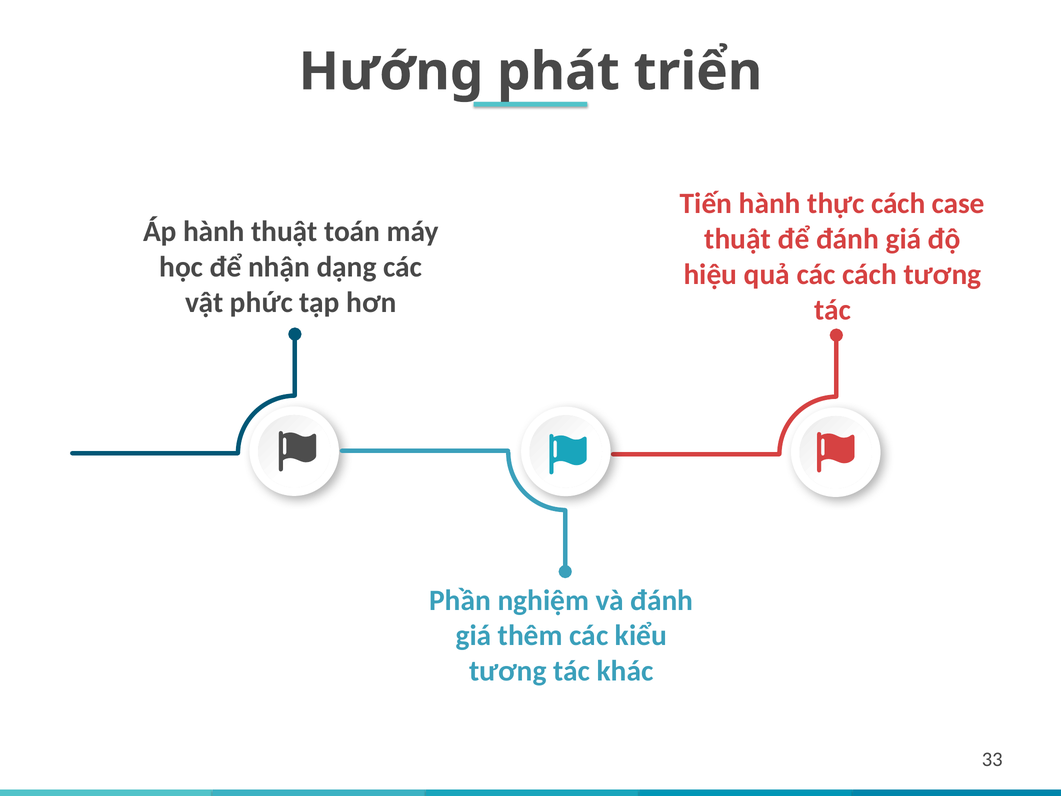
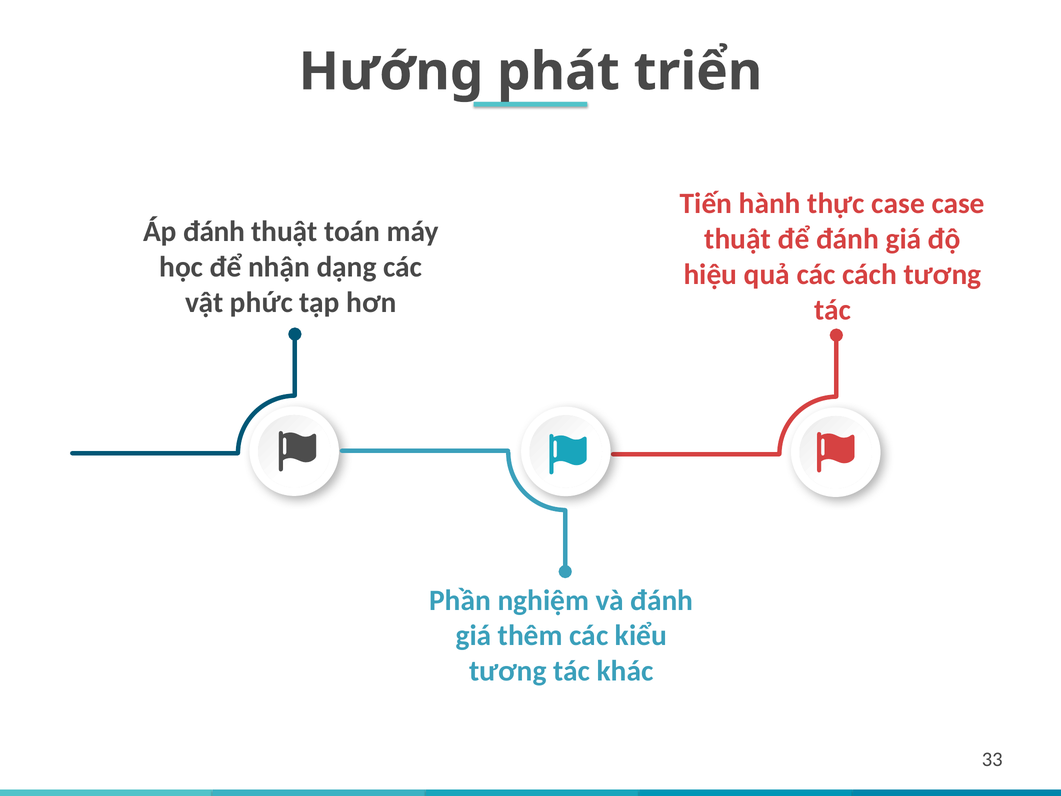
thực cách: cách -> case (898, 204)
Áp hành: hành -> đánh (214, 232)
